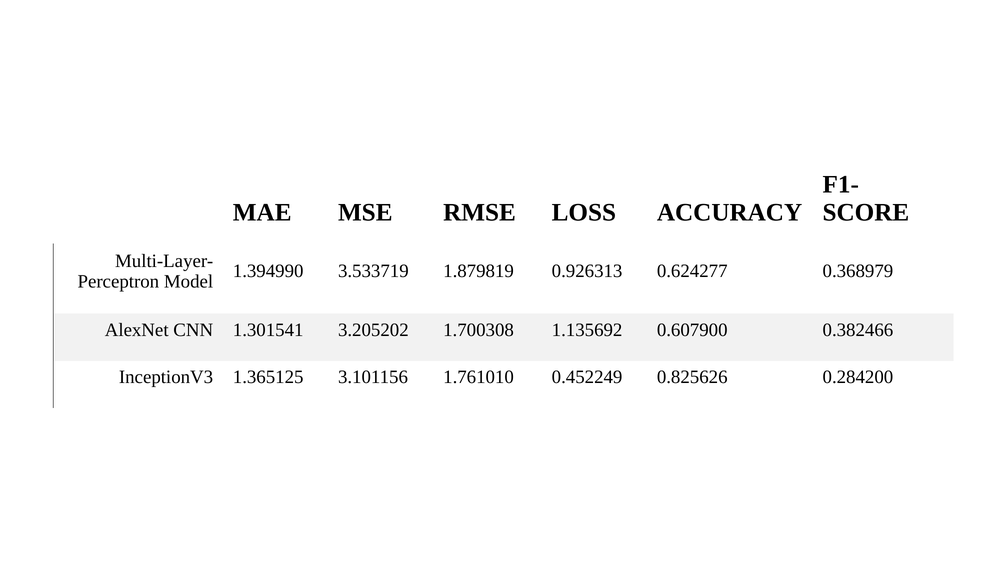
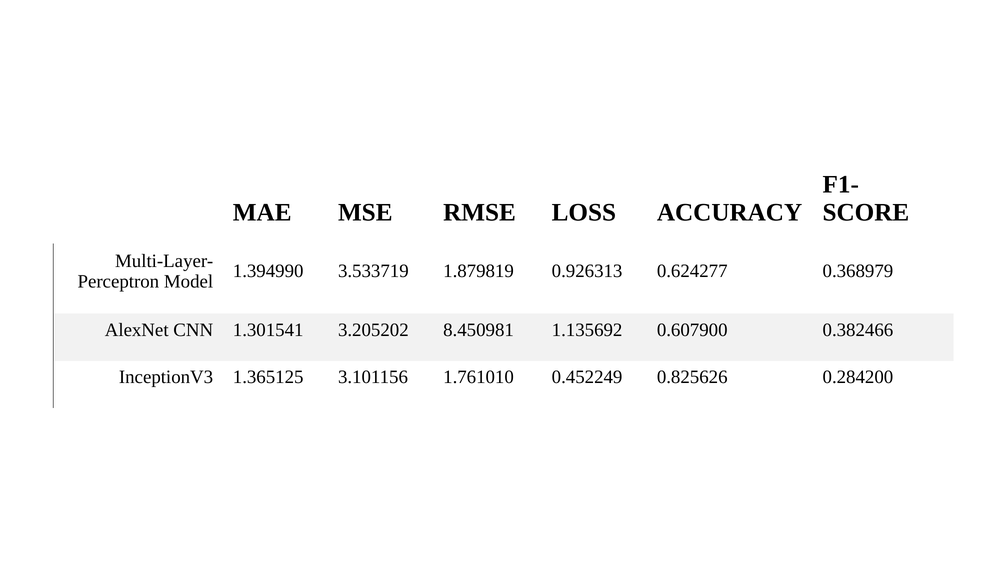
1.700308: 1.700308 -> 8.450981 (479, 330)
